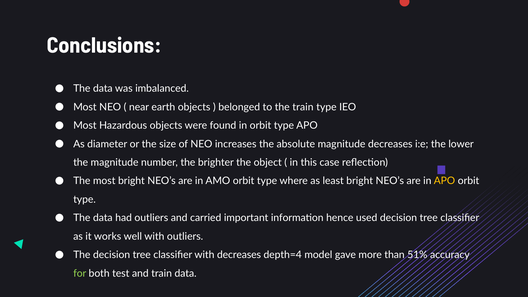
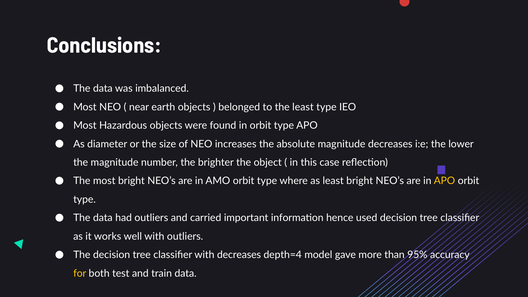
the train: train -> least (303, 107)
51%: 51% -> 95% (417, 255)
for colour: light green -> yellow (80, 273)
